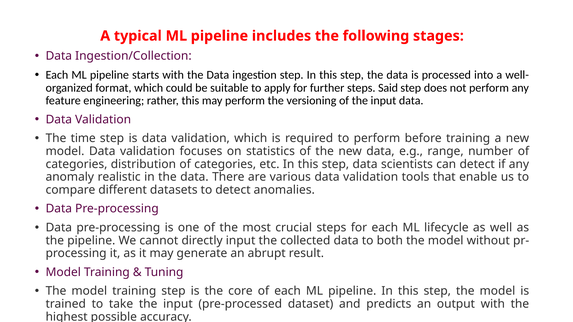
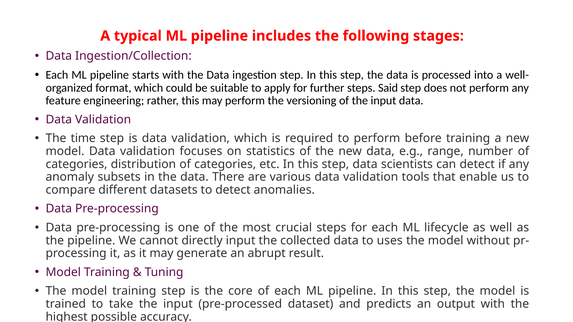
realistic: realistic -> subsets (119, 177)
both: both -> uses (390, 241)
